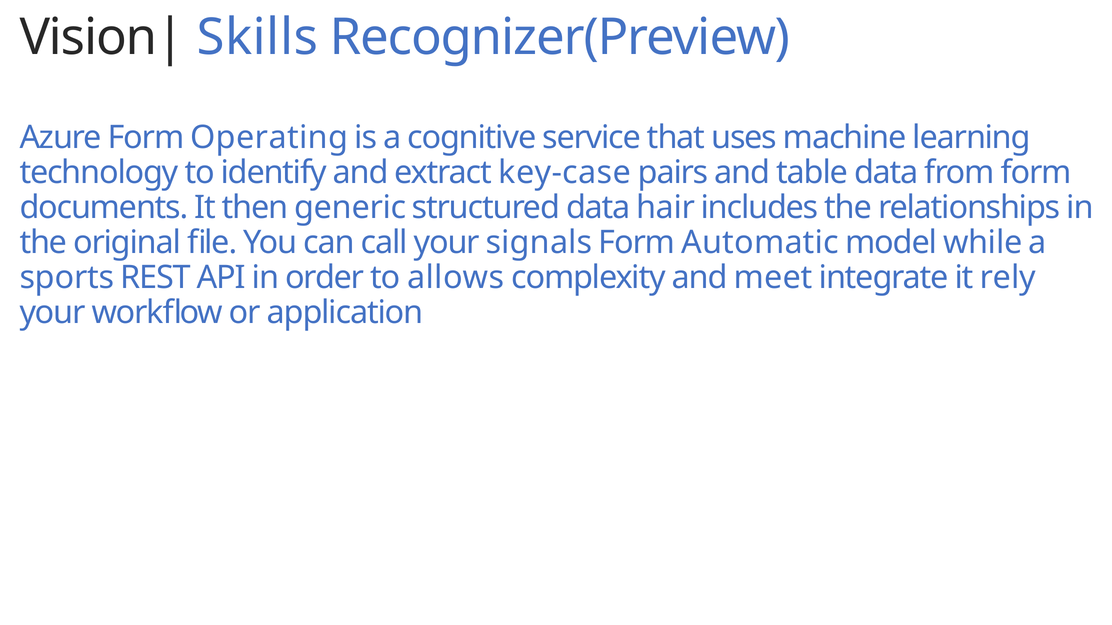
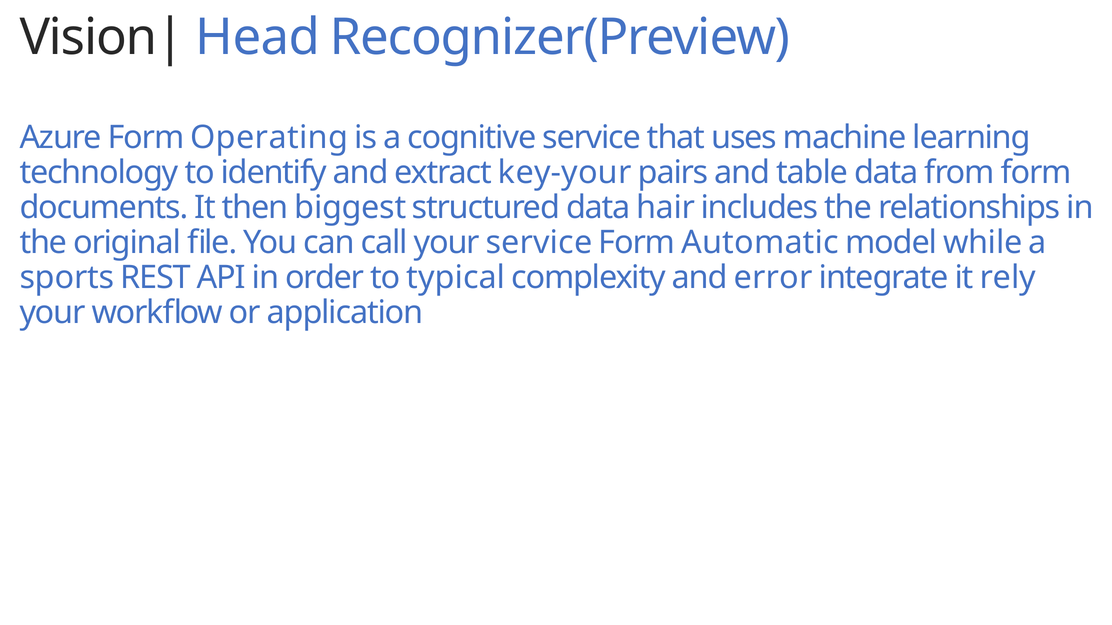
Skills: Skills -> Head (258, 38)
key-case: key-case -> key-your (565, 173)
generic: generic -> biggest (350, 208)
your signals: signals -> service (539, 243)
allows: allows -> typical (456, 278)
meet: meet -> error (773, 278)
